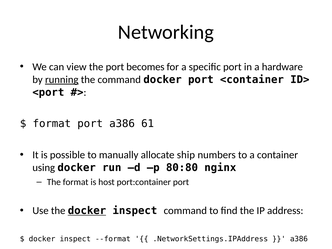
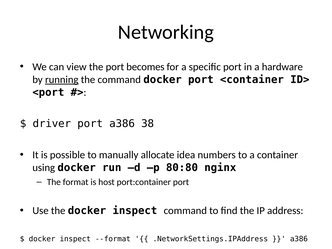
format: format -> driver (52, 124)
61: 61 -> 38 (148, 124)
ship: ship -> idea (186, 155)
docker underline: present -> none (87, 211)
